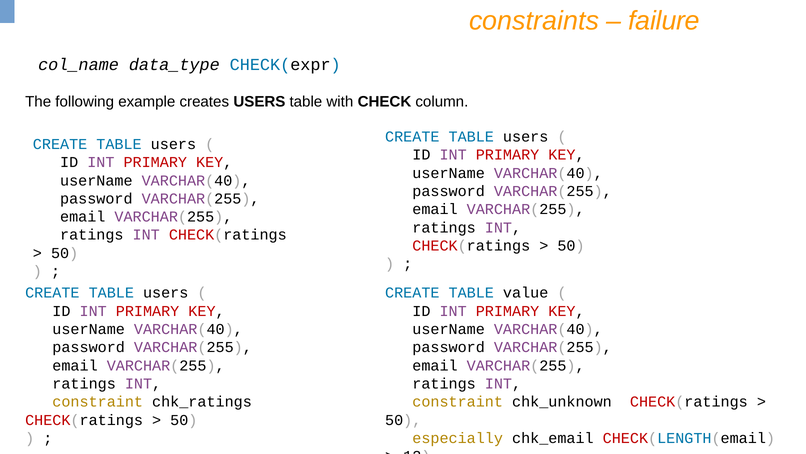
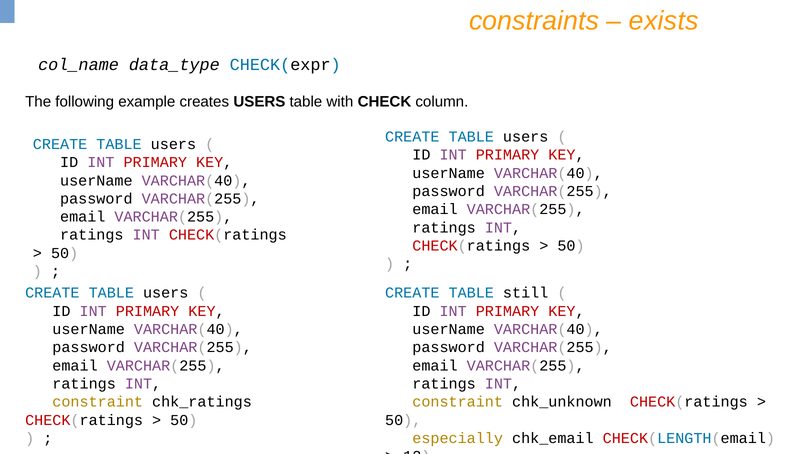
failure: failure -> exists (664, 21)
value: value -> still (526, 293)
